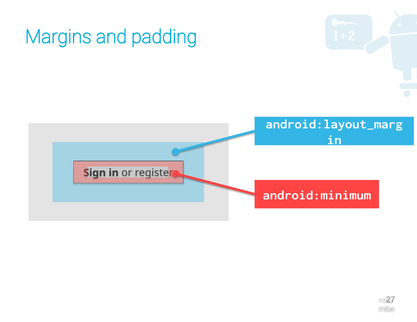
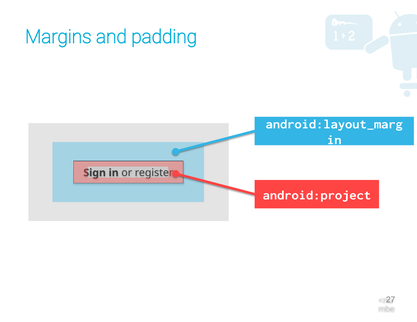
android:minimum: android:minimum -> android:project (317, 195)
